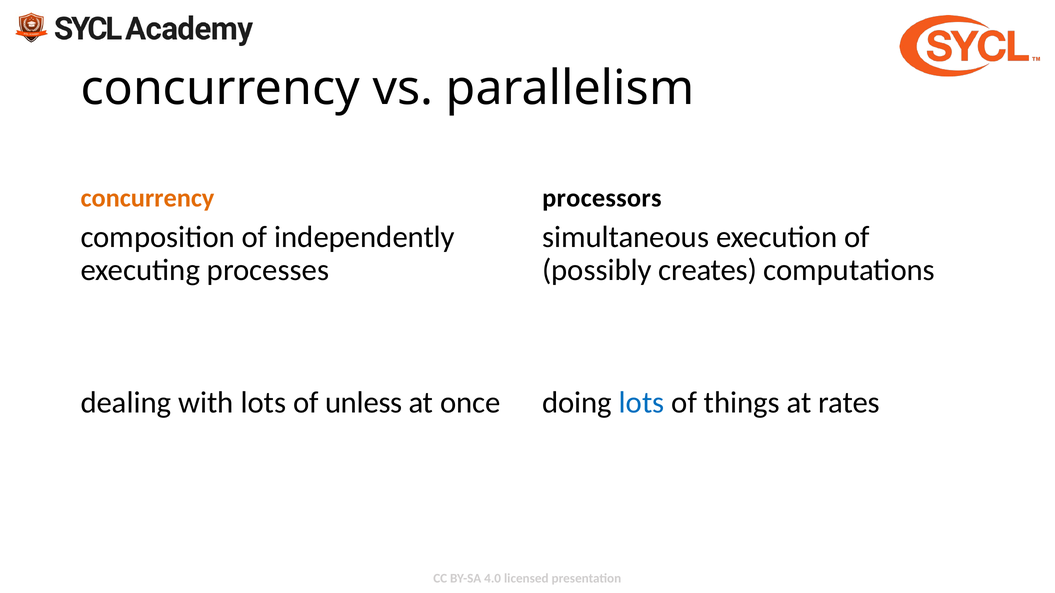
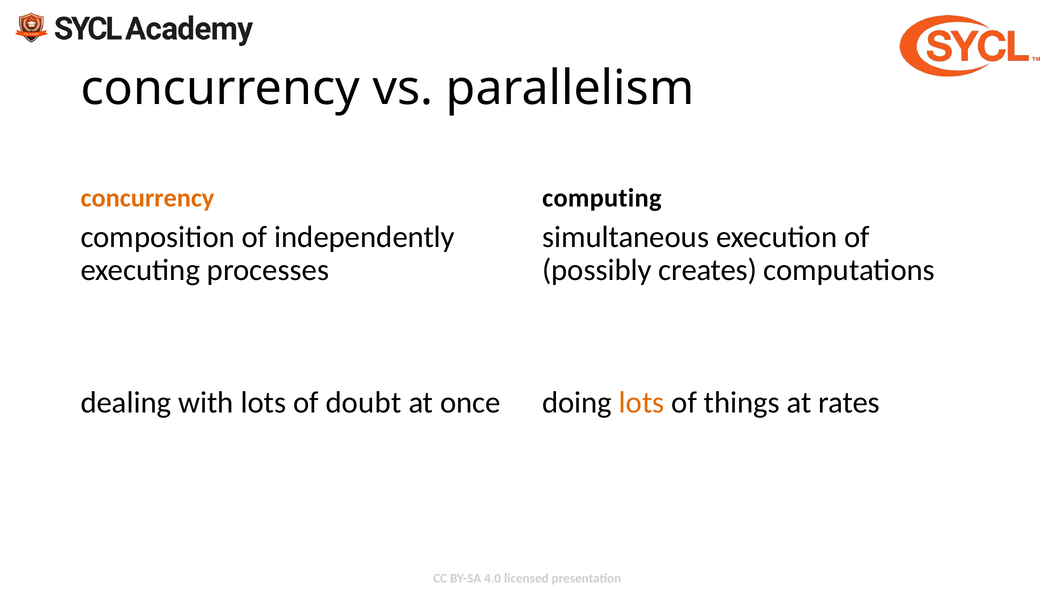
processors: processors -> computing (602, 198)
unless: unless -> doubt (363, 403)
lots colour: blue -> orange (642, 403)
